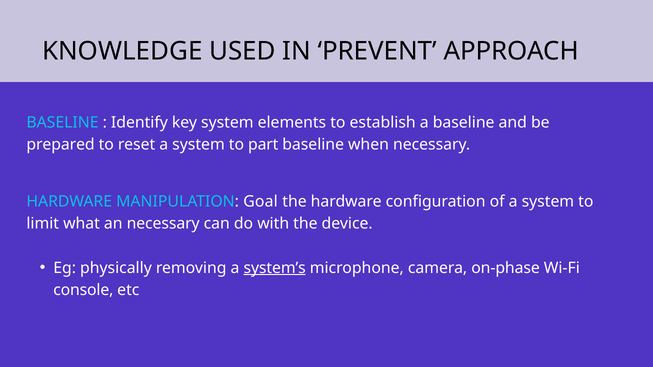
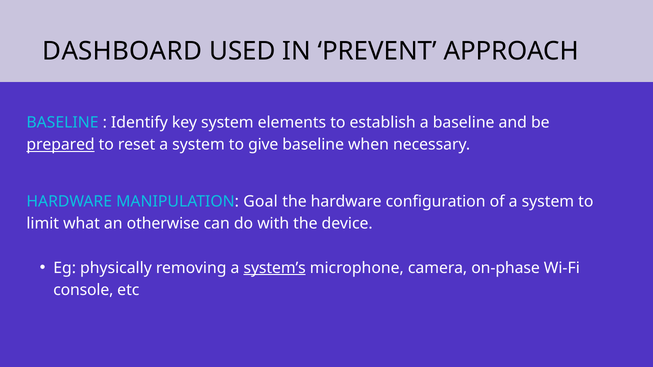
KNOWLEDGE: KNOWLEDGE -> DASHBOARD (122, 51)
prepared underline: none -> present (61, 145)
part: part -> give (263, 145)
an necessary: necessary -> otherwise (163, 224)
